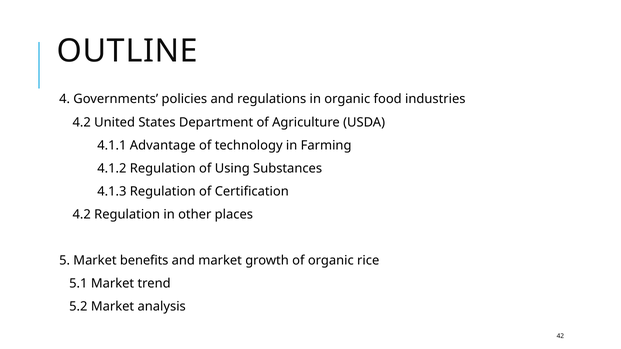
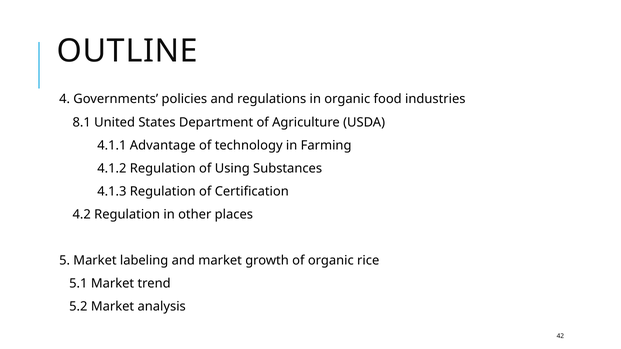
4.2: 4.2 -> 8.1 (82, 122)
benefits: benefits -> labeling (144, 261)
